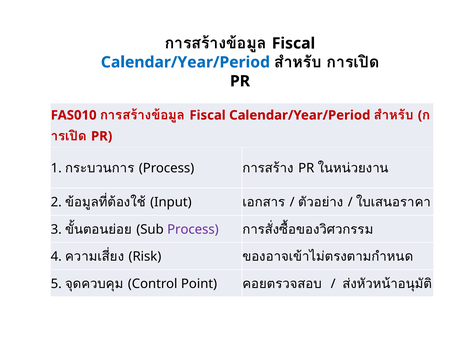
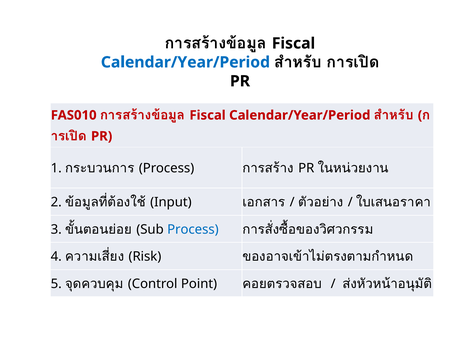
Process colour: purple -> blue (193, 229)
